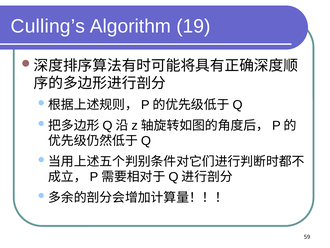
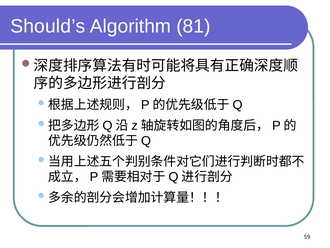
Culling’s: Culling’s -> Should’s (48, 26)
19: 19 -> 81 (193, 26)
